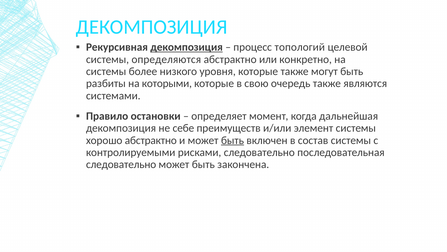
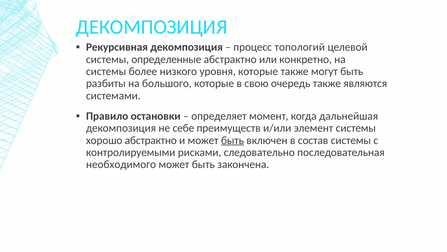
декомпозиция underline: present -> none (187, 47)
определяются: определяются -> определенные (166, 59)
которыми: которыми -> большого (167, 83)
следовательно: следовательно -> необходимого (121, 164)
